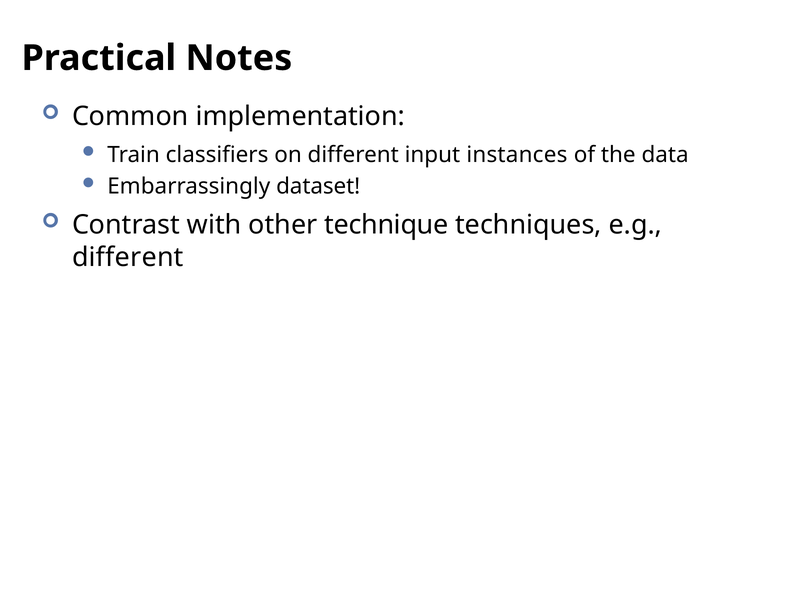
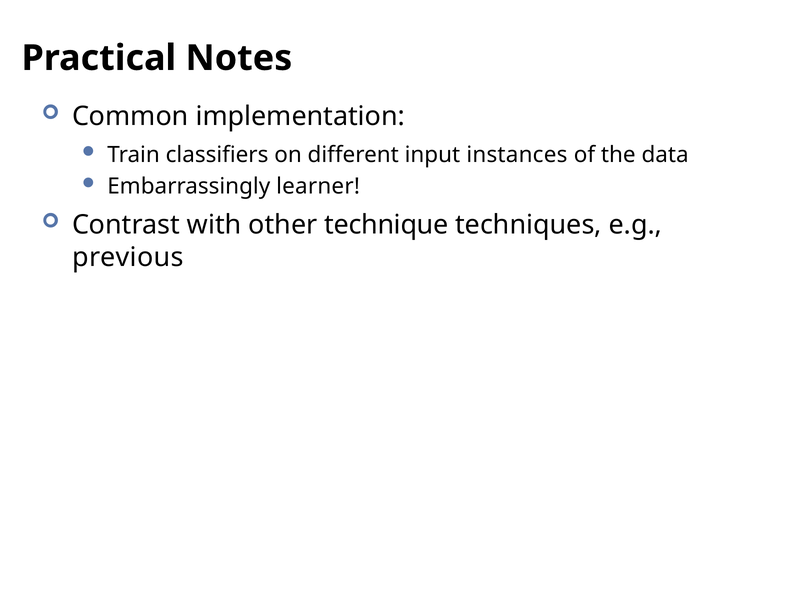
dataset: dataset -> learner (318, 186)
different: different -> previous (128, 257)
